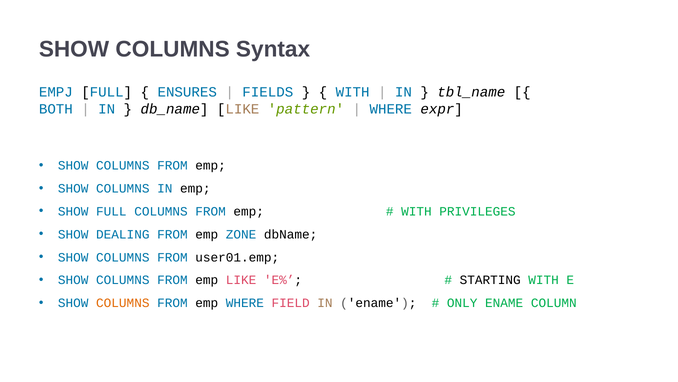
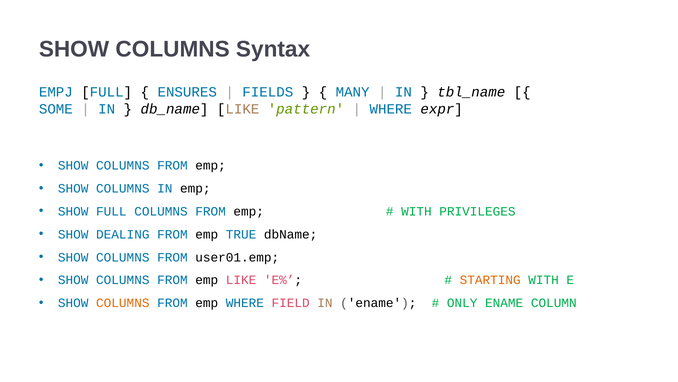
WITH: WITH -> MANY (353, 92)
BOTH: BOTH -> SOME (56, 109)
ZONE: ZONE -> TRUE (241, 234)
STARTING colour: black -> orange (490, 280)
